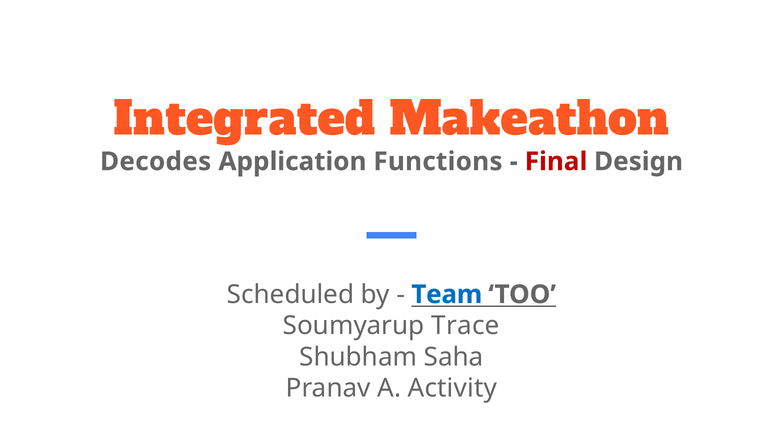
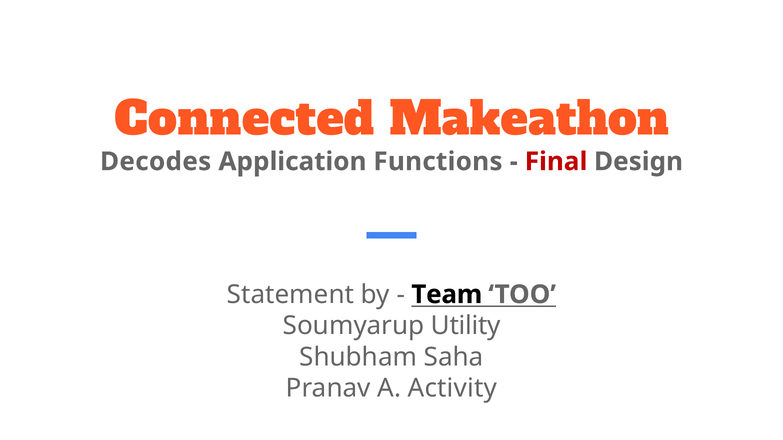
Integrated: Integrated -> Connected (245, 120)
Scheduled: Scheduled -> Statement (291, 295)
Team colour: blue -> black (447, 295)
Trace: Trace -> Utility (466, 326)
